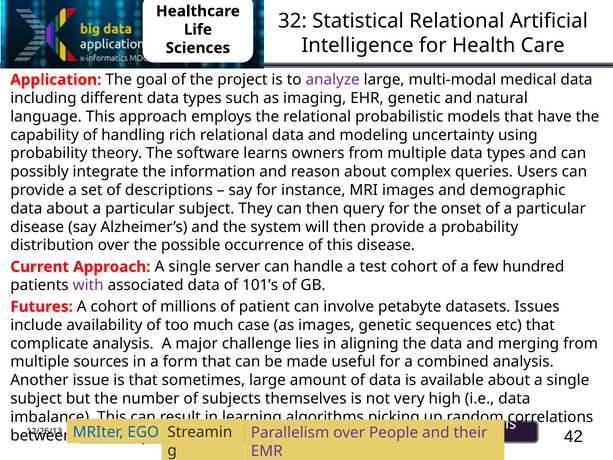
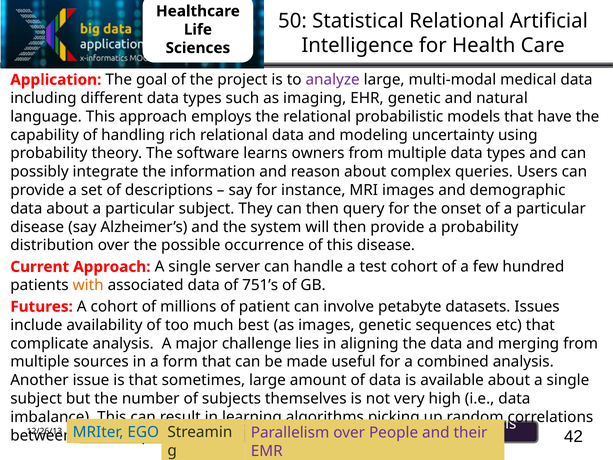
32: 32 -> 50 (293, 21)
with colour: purple -> orange (88, 285)
101’s: 101’s -> 751’s (260, 285)
much case: case -> best (254, 325)
